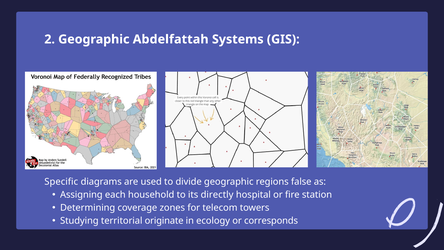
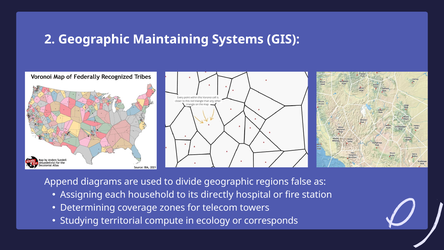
Abdelfattah: Abdelfattah -> Maintaining (171, 39)
Specific: Specific -> Append (61, 182)
originate: originate -> compute (164, 221)
